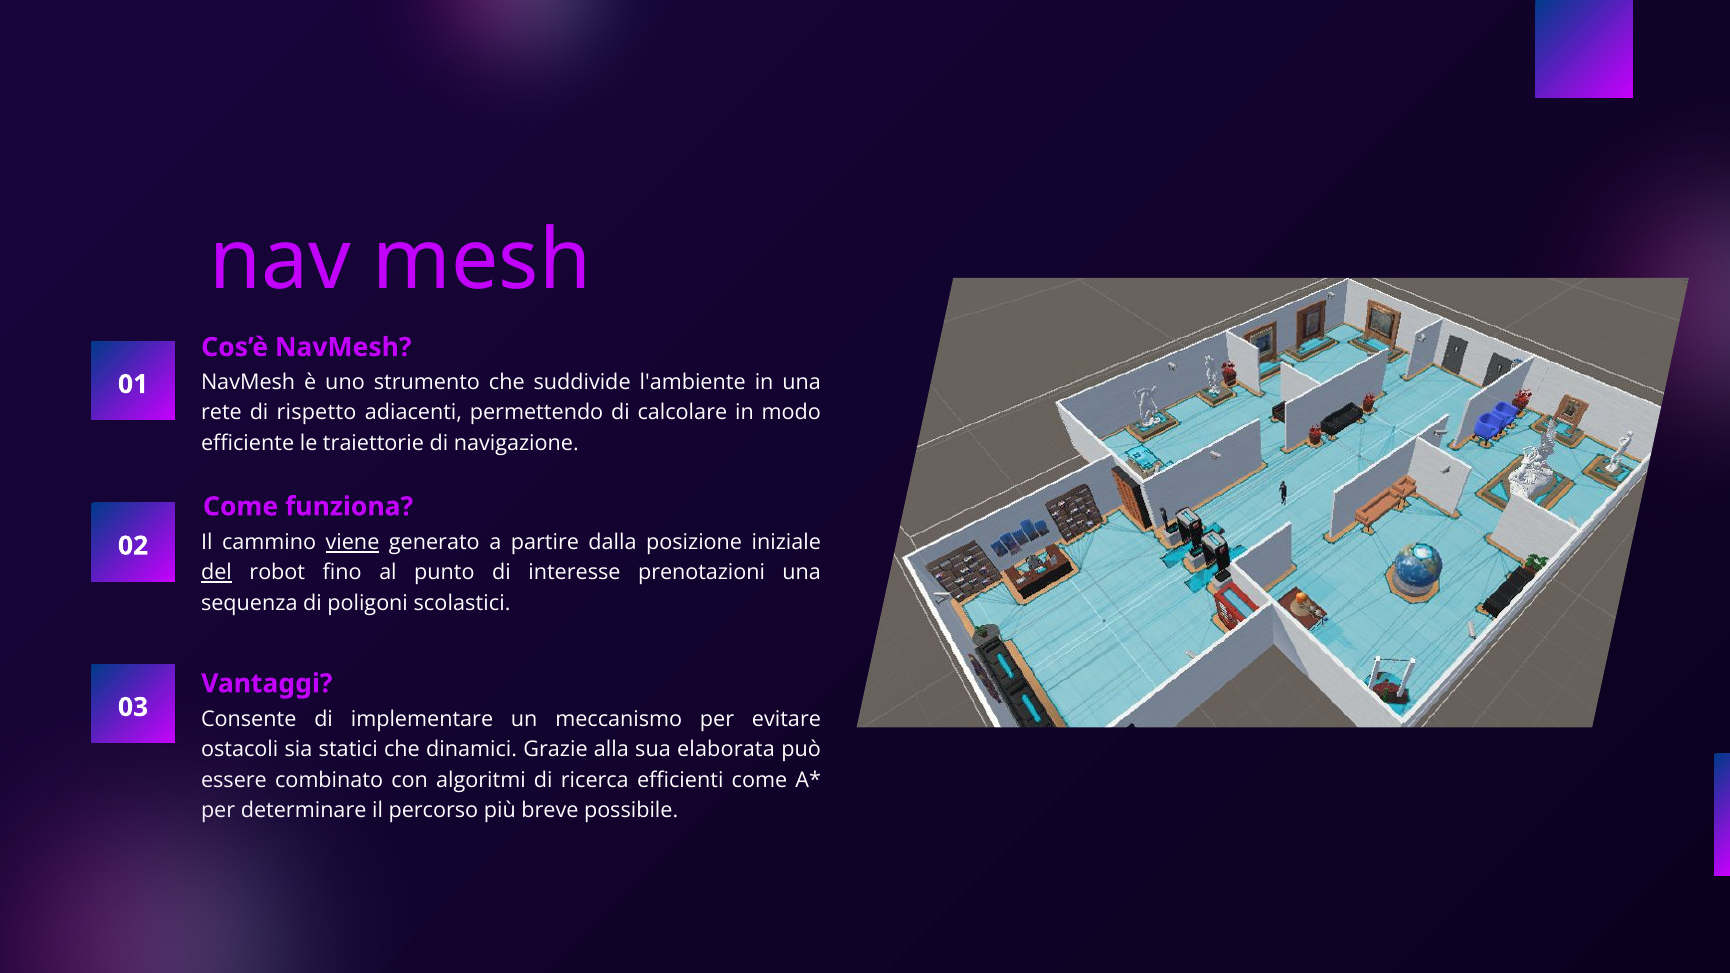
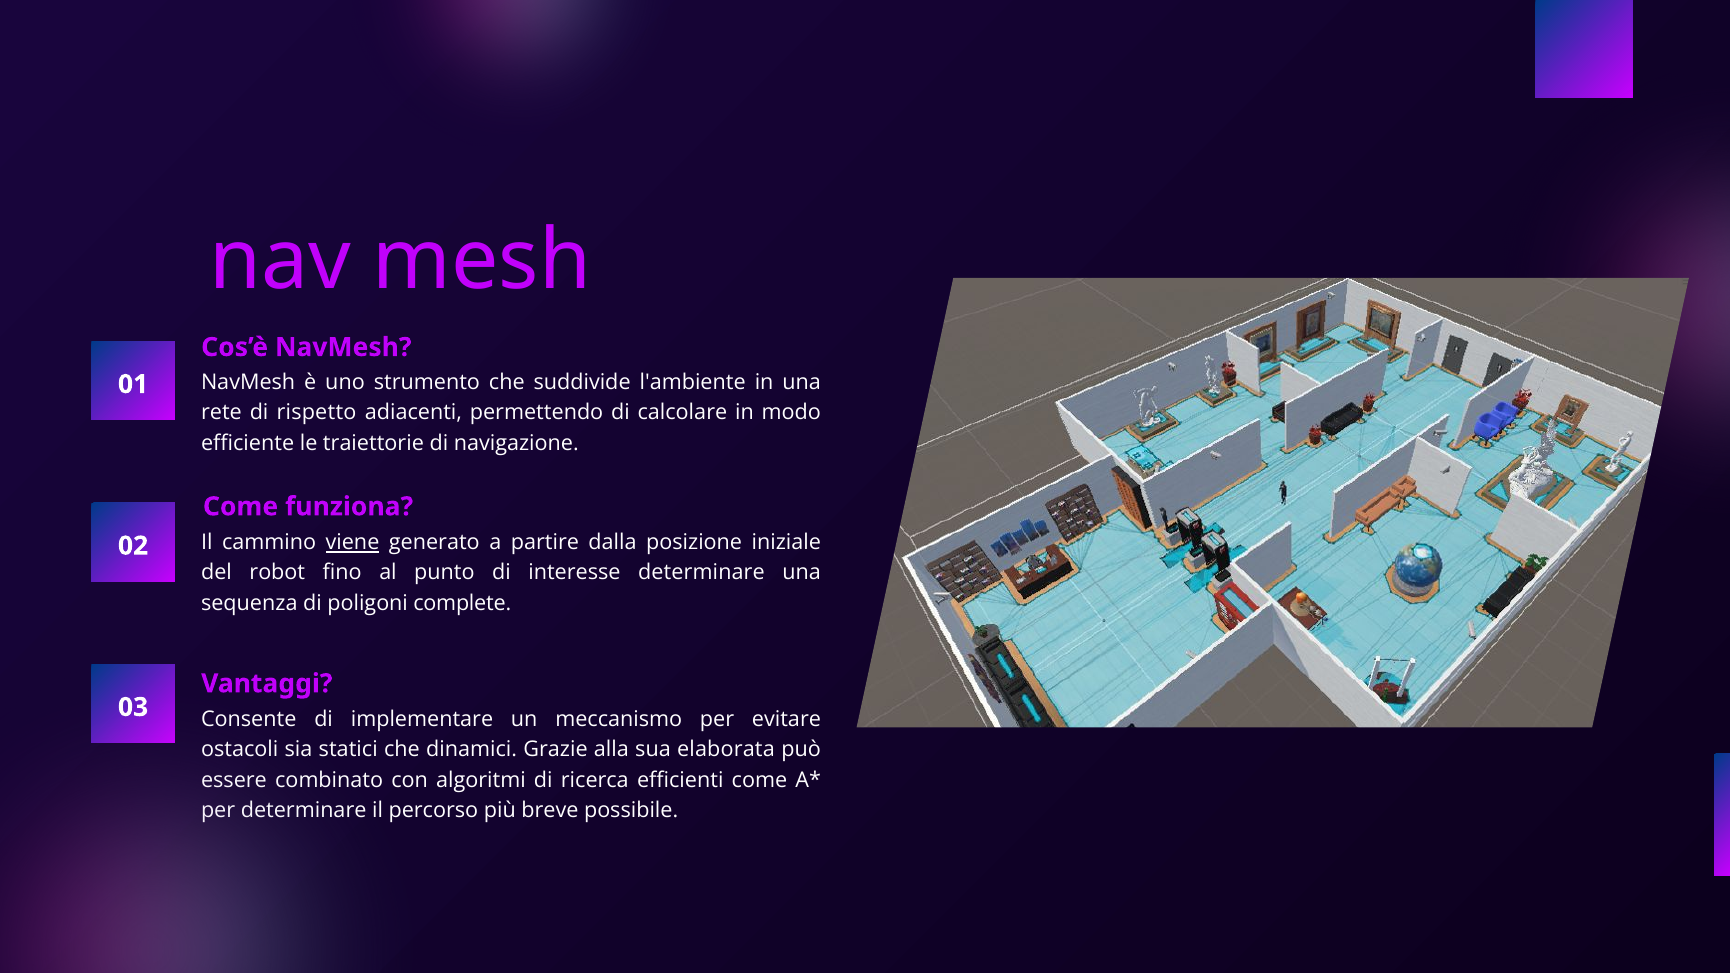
del underline: present -> none (216, 573)
interesse prenotazioni: prenotazioni -> determinare (701, 573)
scolastici: scolastici -> complete (462, 603)
